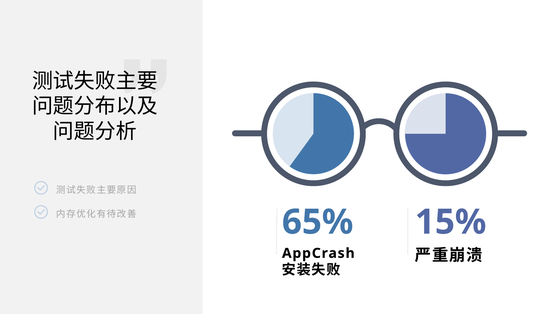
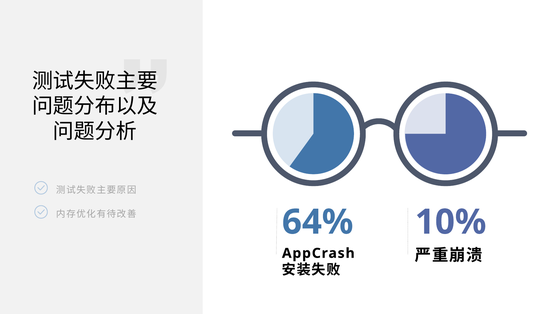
65%: 65% -> 64% (318, 222)
15%: 15% -> 10% (451, 222)
